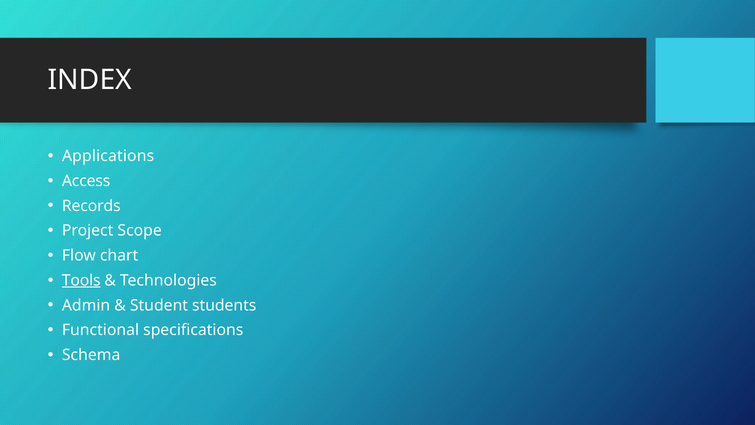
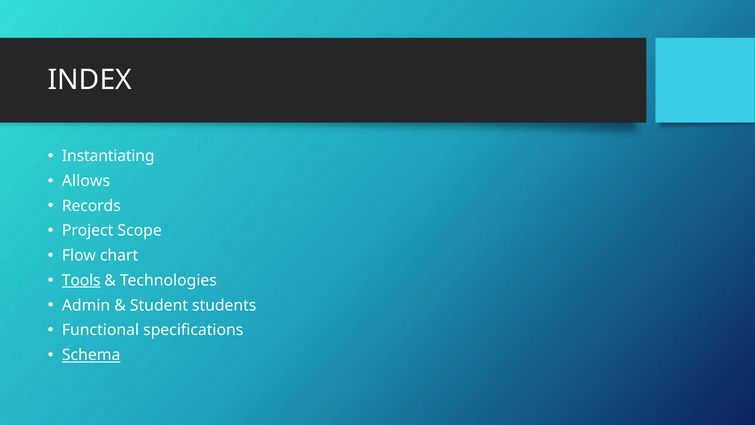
Applications: Applications -> Instantiating (108, 156)
Access: Access -> Allows (86, 181)
Schema underline: none -> present (91, 355)
